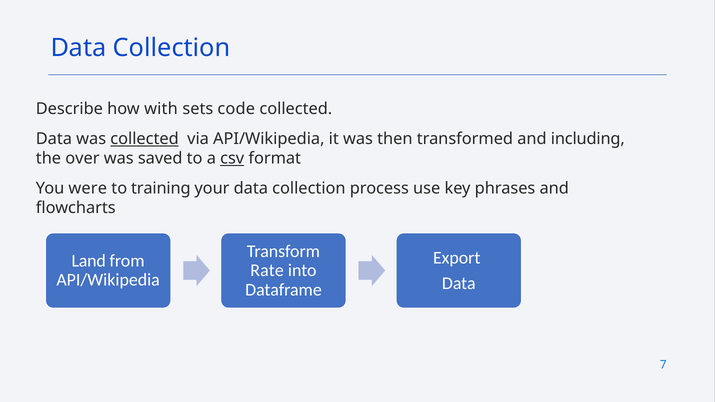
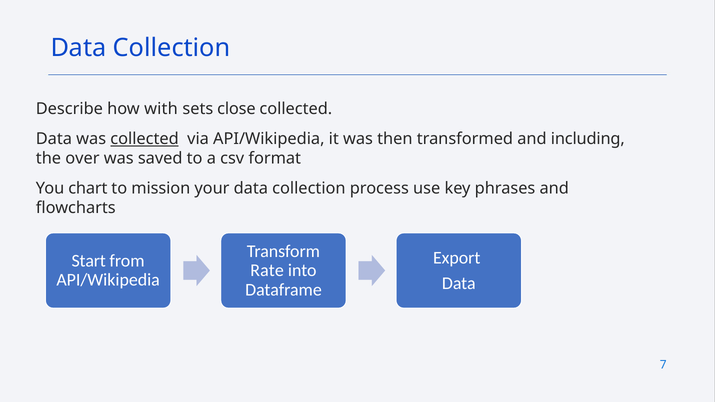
code: code -> close (236, 109)
csv underline: present -> none (232, 158)
were: were -> chart (88, 189)
training: training -> mission (161, 189)
Land: Land -> Start (89, 261)
